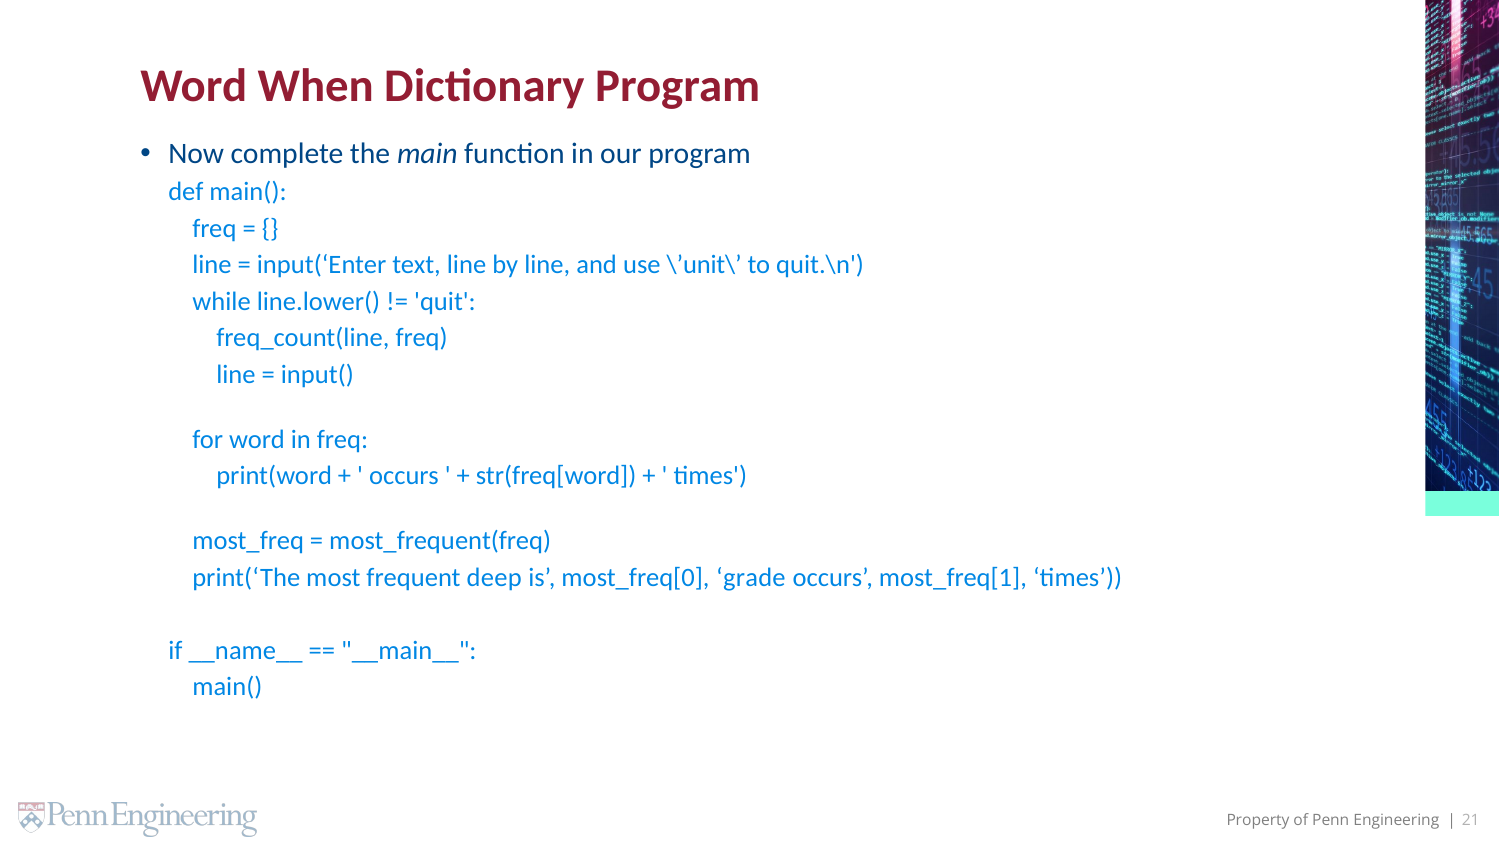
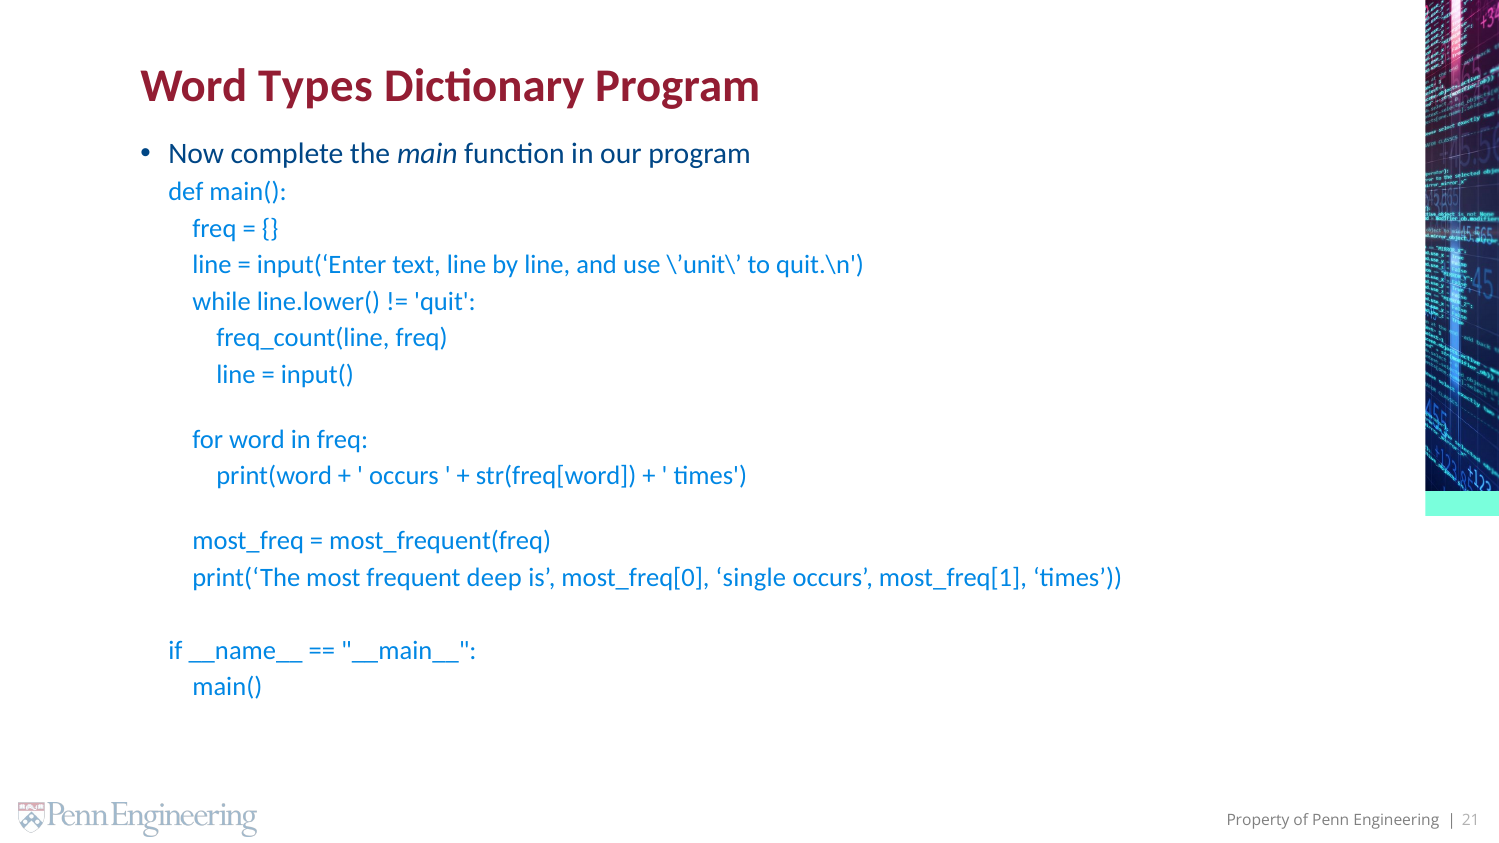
When: When -> Types (315, 86)
grade: grade -> single (751, 578)
